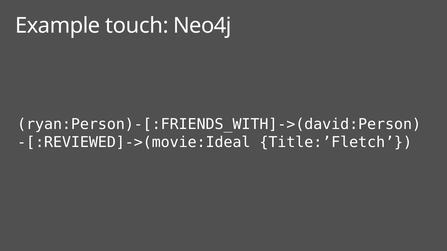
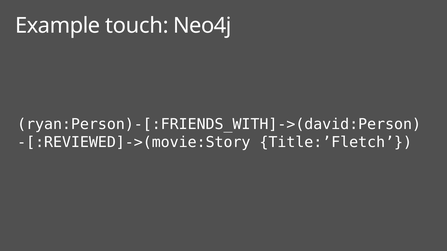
-[:REVIEWED]->(movie:Ideal: -[:REVIEWED]->(movie:Ideal -> -[:REVIEWED]->(movie:Story (134, 142)
